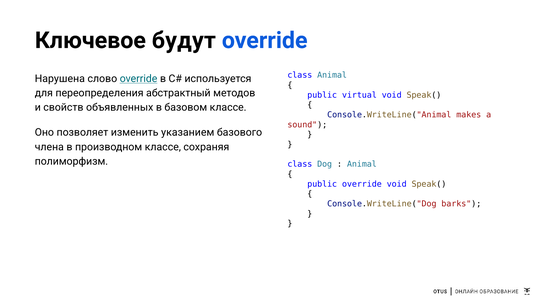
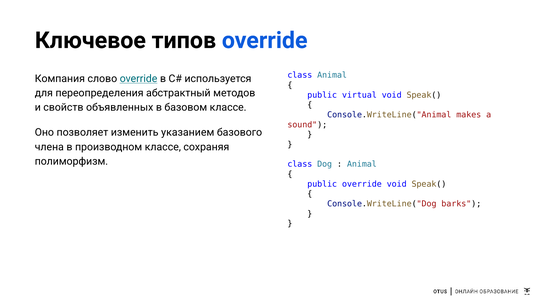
будут: будут -> типов (184, 40)
Нарушена: Нарушена -> Компания (60, 79)
